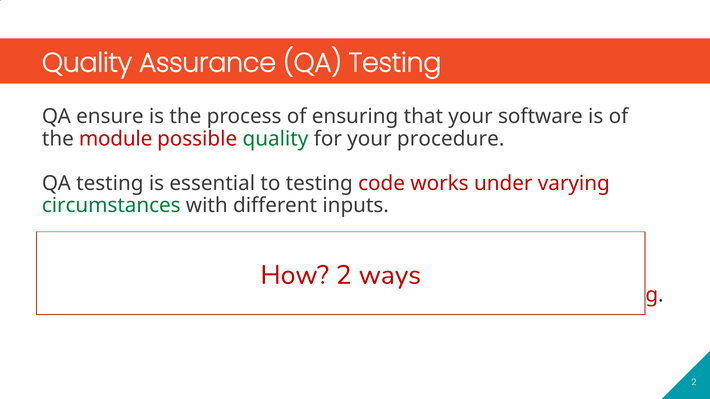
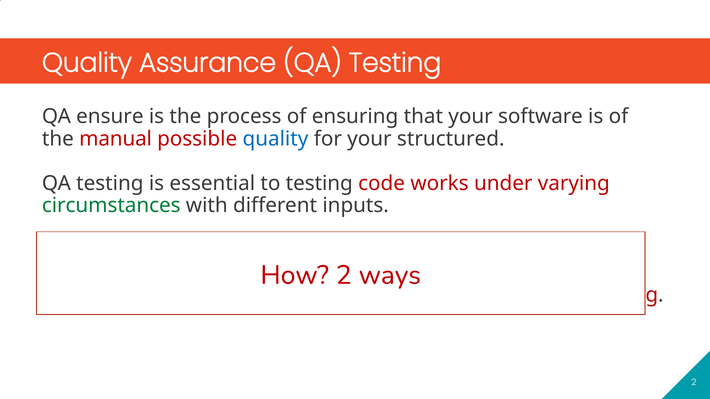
the module: module -> manual (116, 139)
quality colour: green -> blue (275, 139)
procedure: procedure -> structured (451, 139)
